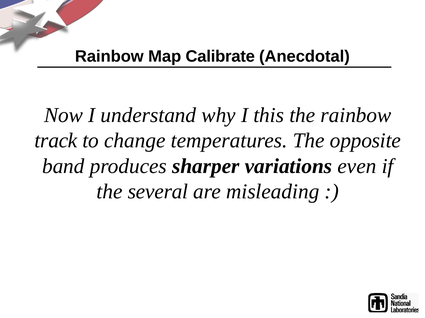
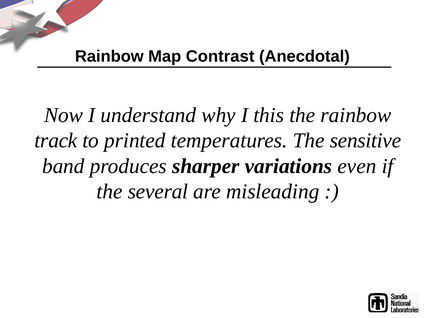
Calibrate: Calibrate -> Contrast (220, 56)
change: change -> printed (135, 141)
opposite: opposite -> sensitive (365, 141)
